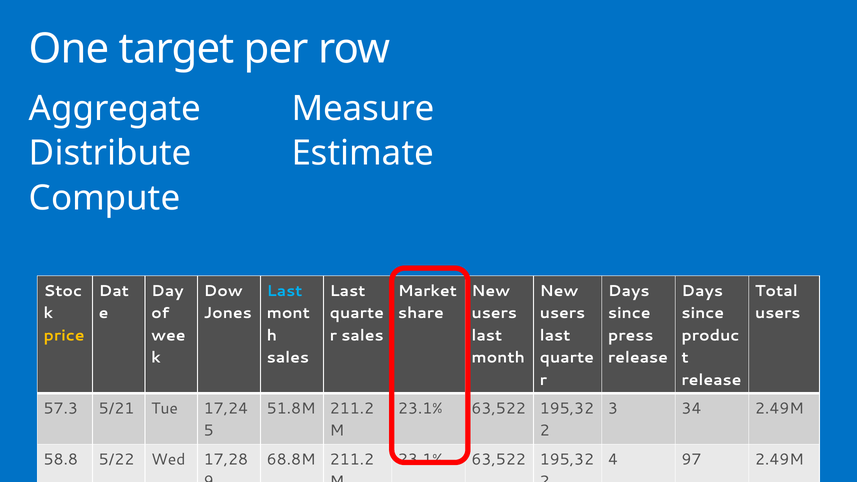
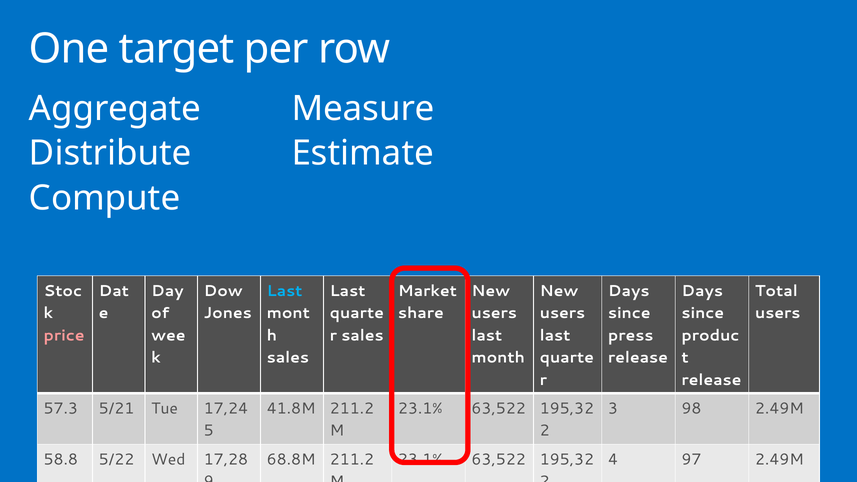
price colour: yellow -> pink (64, 335)
51.8M: 51.8M -> 41.8M (291, 409)
3 34: 34 -> 98 (691, 409)
